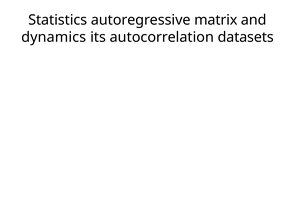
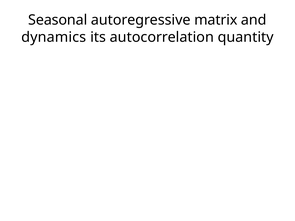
Statistics: Statistics -> Seasonal (58, 20)
datasets: datasets -> quantity (246, 37)
